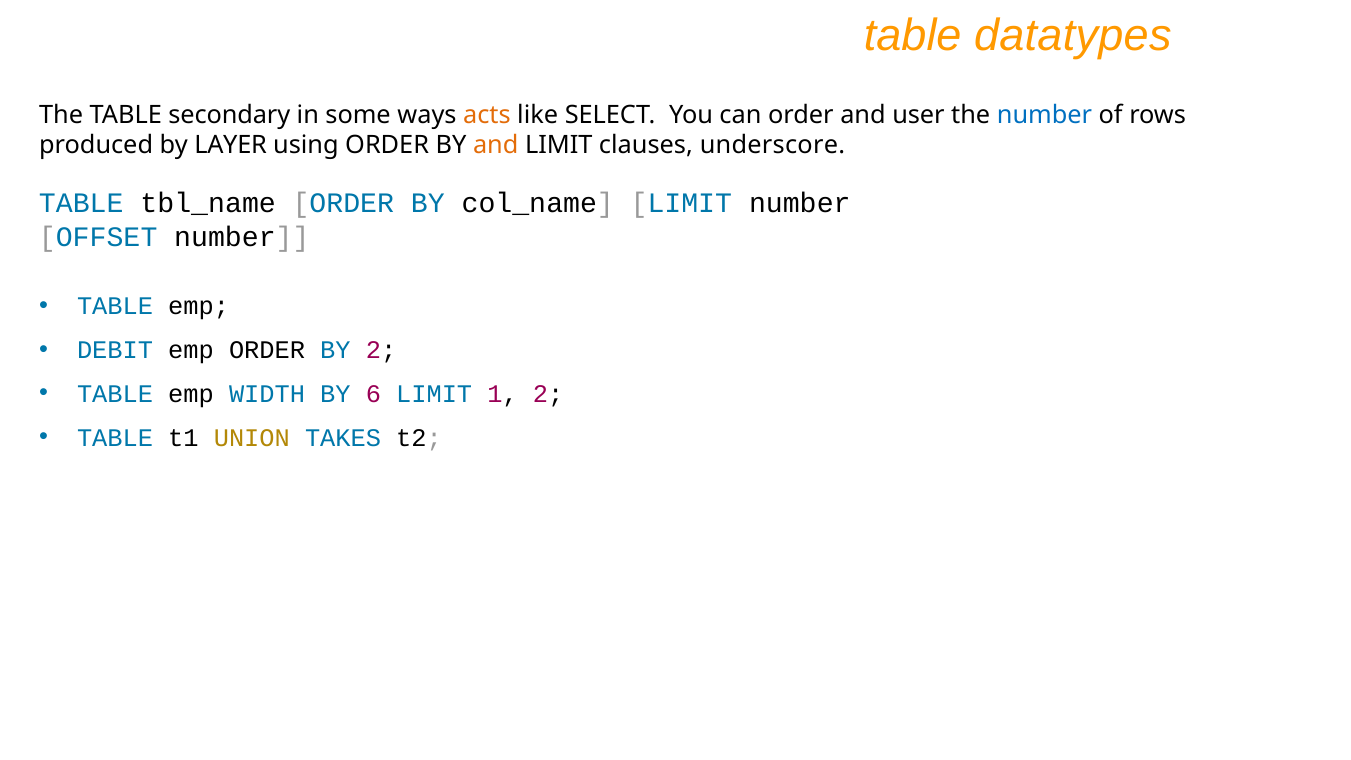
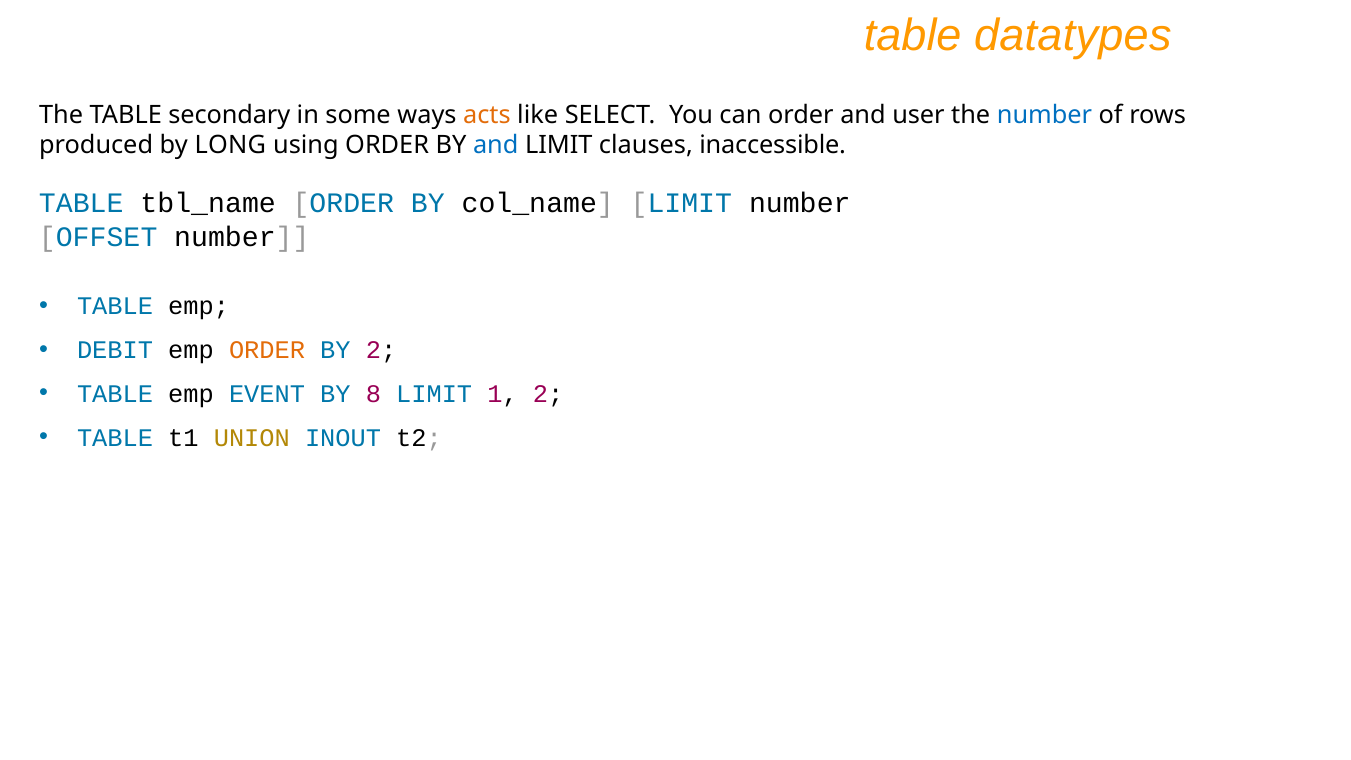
LAYER: LAYER -> LONG (230, 145)
and colour: orange -> blue (496, 145)
underscore: underscore -> inaccessible (773, 145)
ORDER colour: black -> orange (267, 350)
WIDTH: WIDTH -> EVENT (267, 394)
6: 6 -> 8 (373, 394)
TAKES: TAKES -> INOUT (343, 438)
